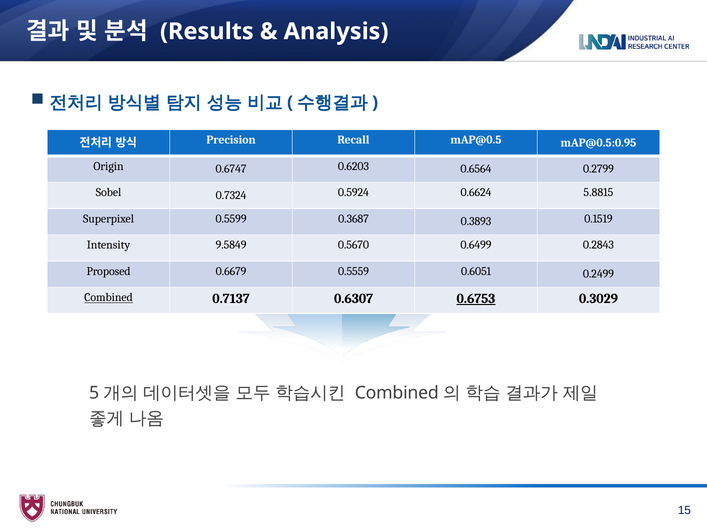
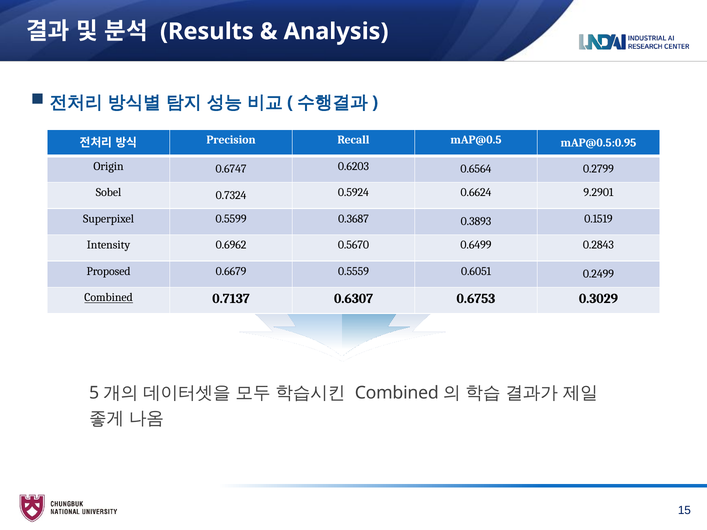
5.8815: 5.8815 -> 9.2901 (598, 193)
9.5849: 9.5849 -> 0.6962 (231, 245)
0.6753 underline: present -> none (476, 299)
